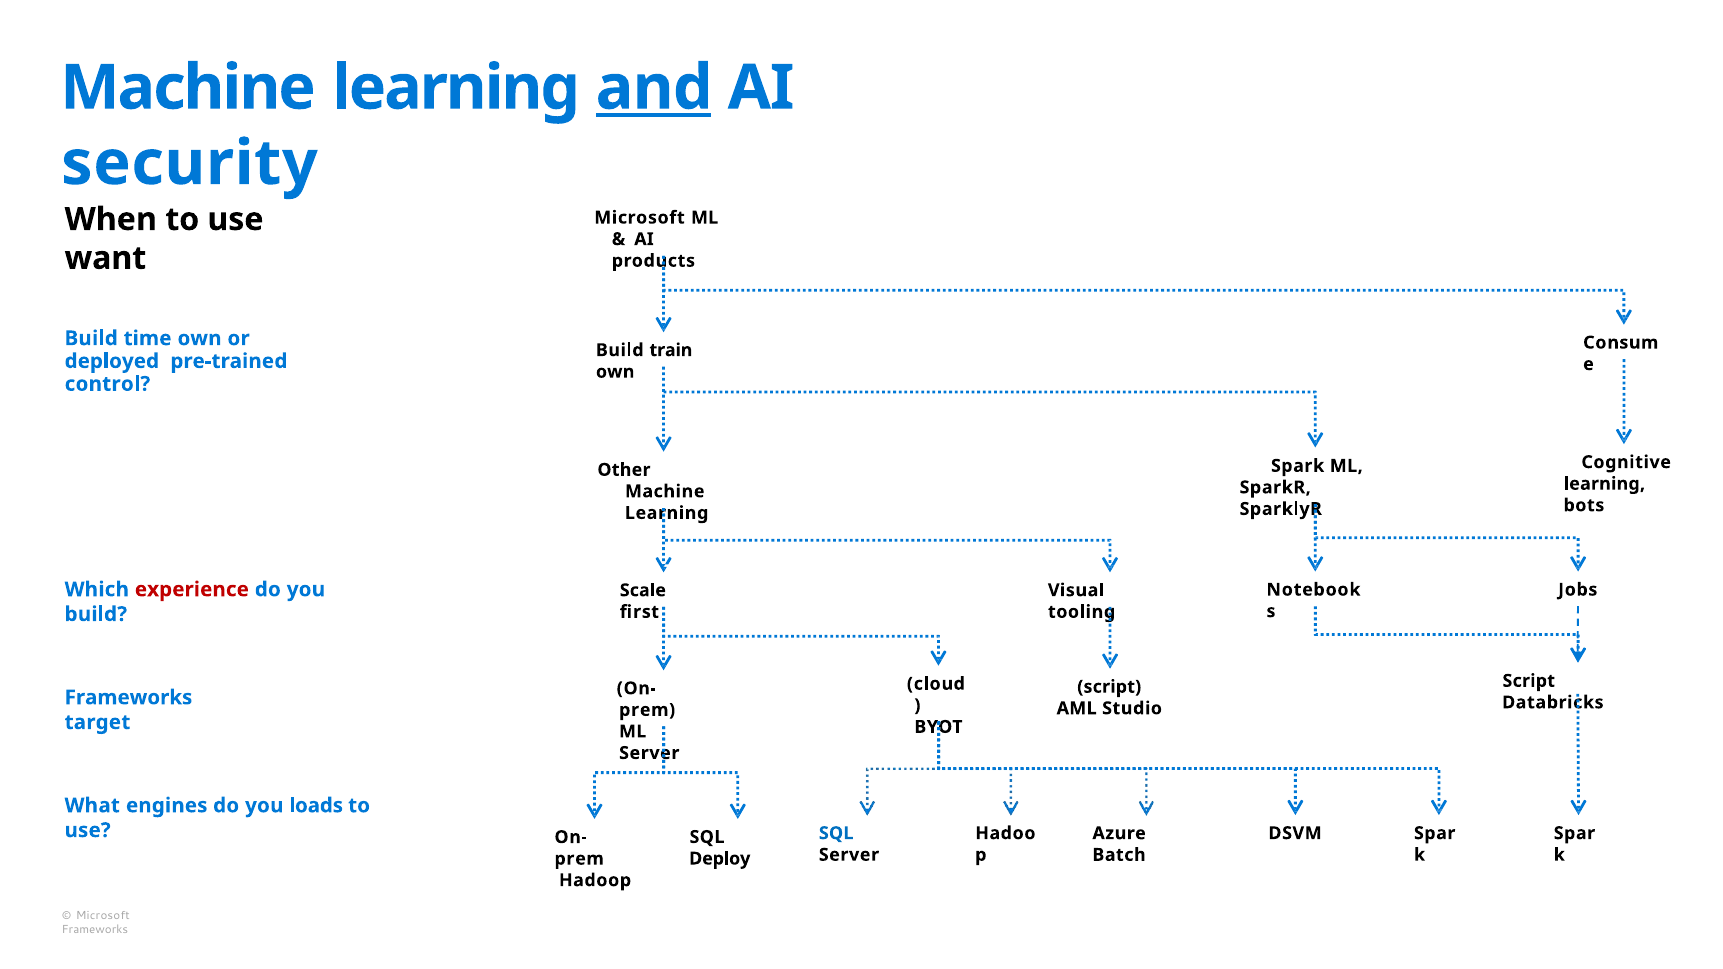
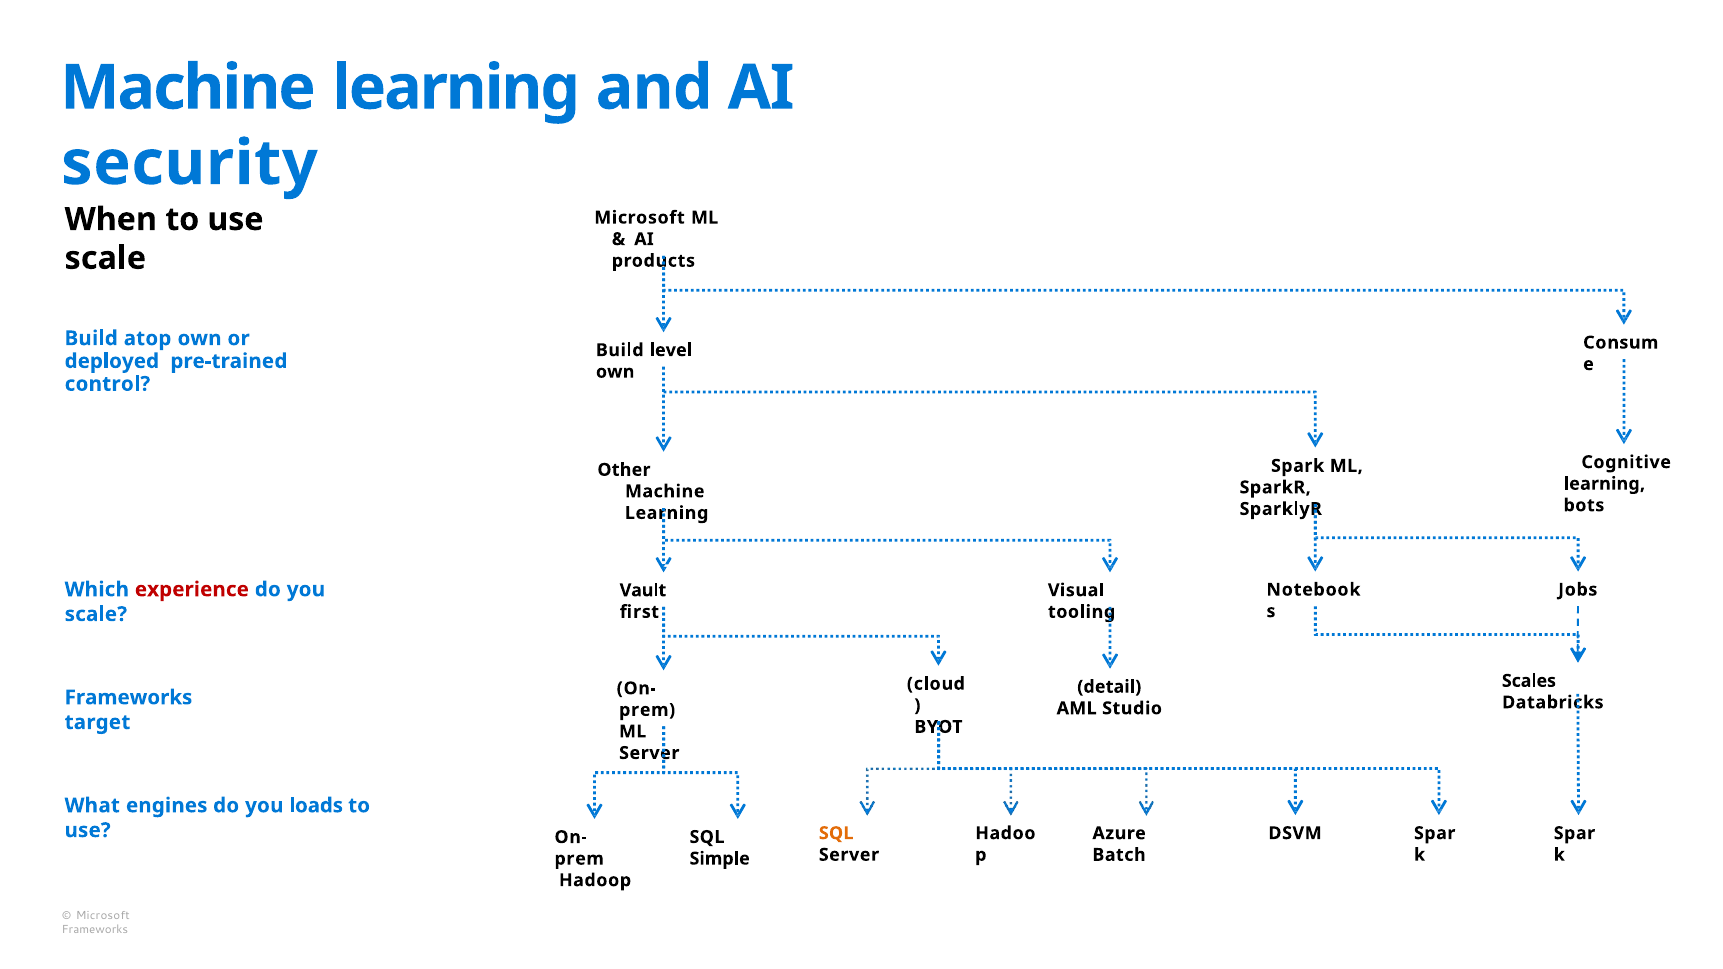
and underline: present -> none (654, 88)
want: want -> scale (105, 258)
time: time -> atop (148, 338)
train: train -> level (671, 350)
Scale: Scale -> Vault (643, 590)
build: build -> scale (96, 614)
Script: Script -> Scales (1529, 681)
script: script -> detail (1109, 687)
SQL colour: blue -> orange (836, 833)
Deploy: Deploy -> Simple (720, 859)
